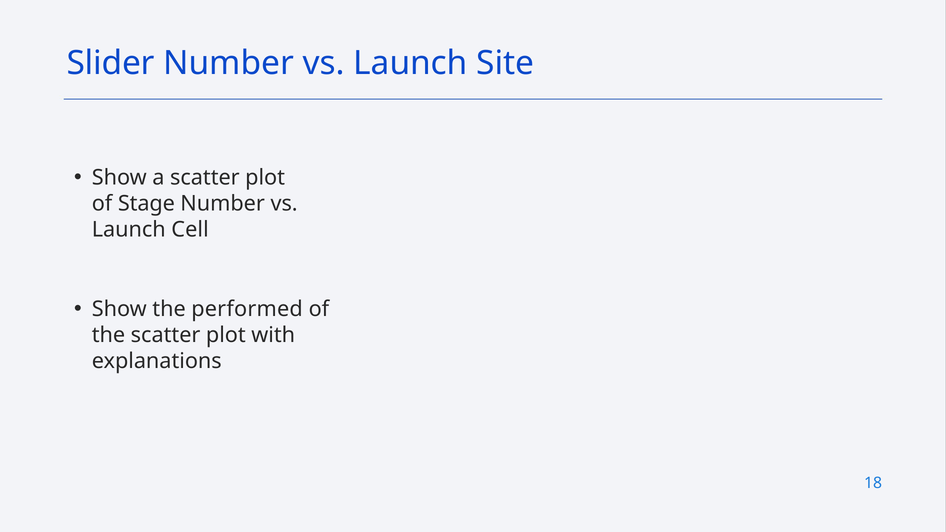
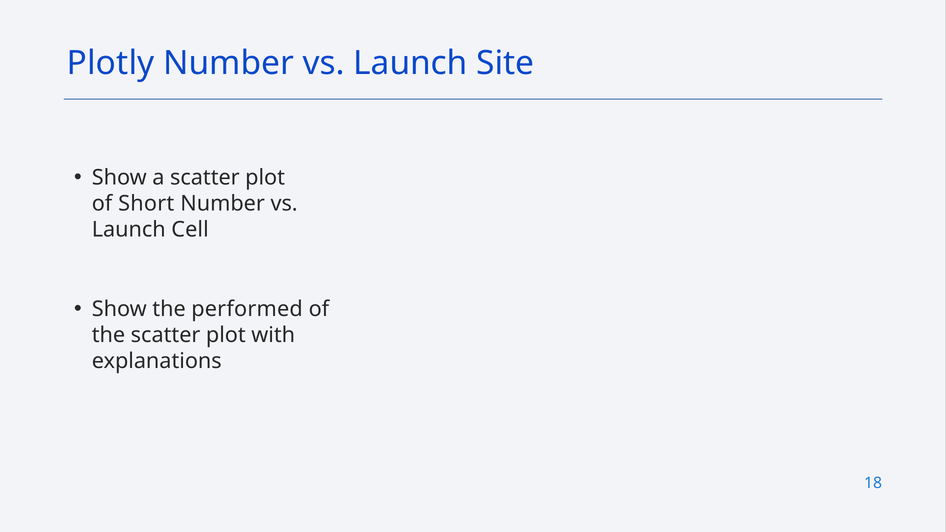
Slider: Slider -> Plotly (111, 63)
Stage: Stage -> Short (146, 204)
